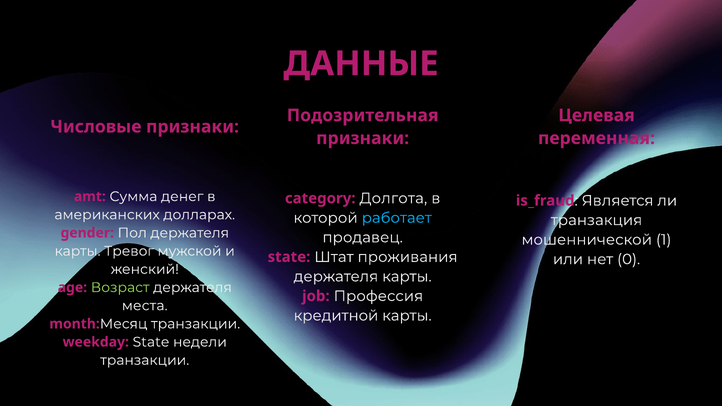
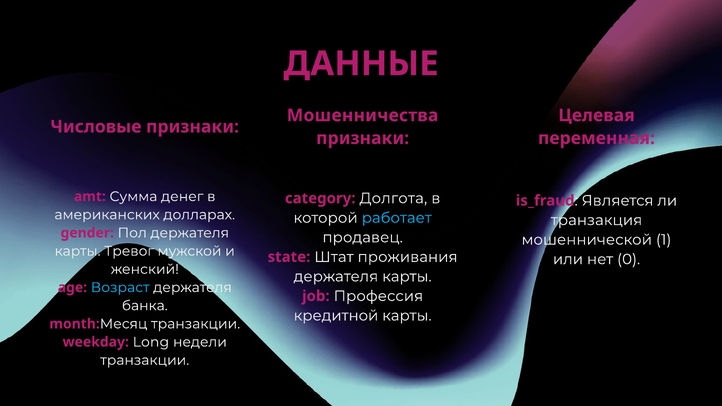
Подозрительная: Подозрительная -> Мошенничества (363, 115)
Возраст colour: light green -> light blue (120, 288)
места: места -> банка (145, 306)
weekday State: State -> Long (151, 342)
